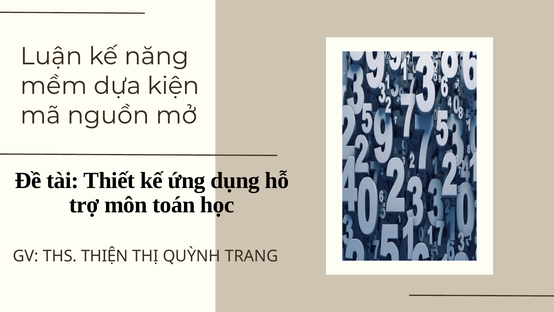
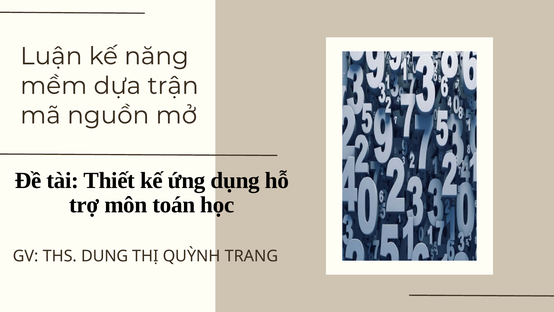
kiện: kiện -> trận (173, 86)
THIỆN: THIỆN -> DUNG (105, 256)
